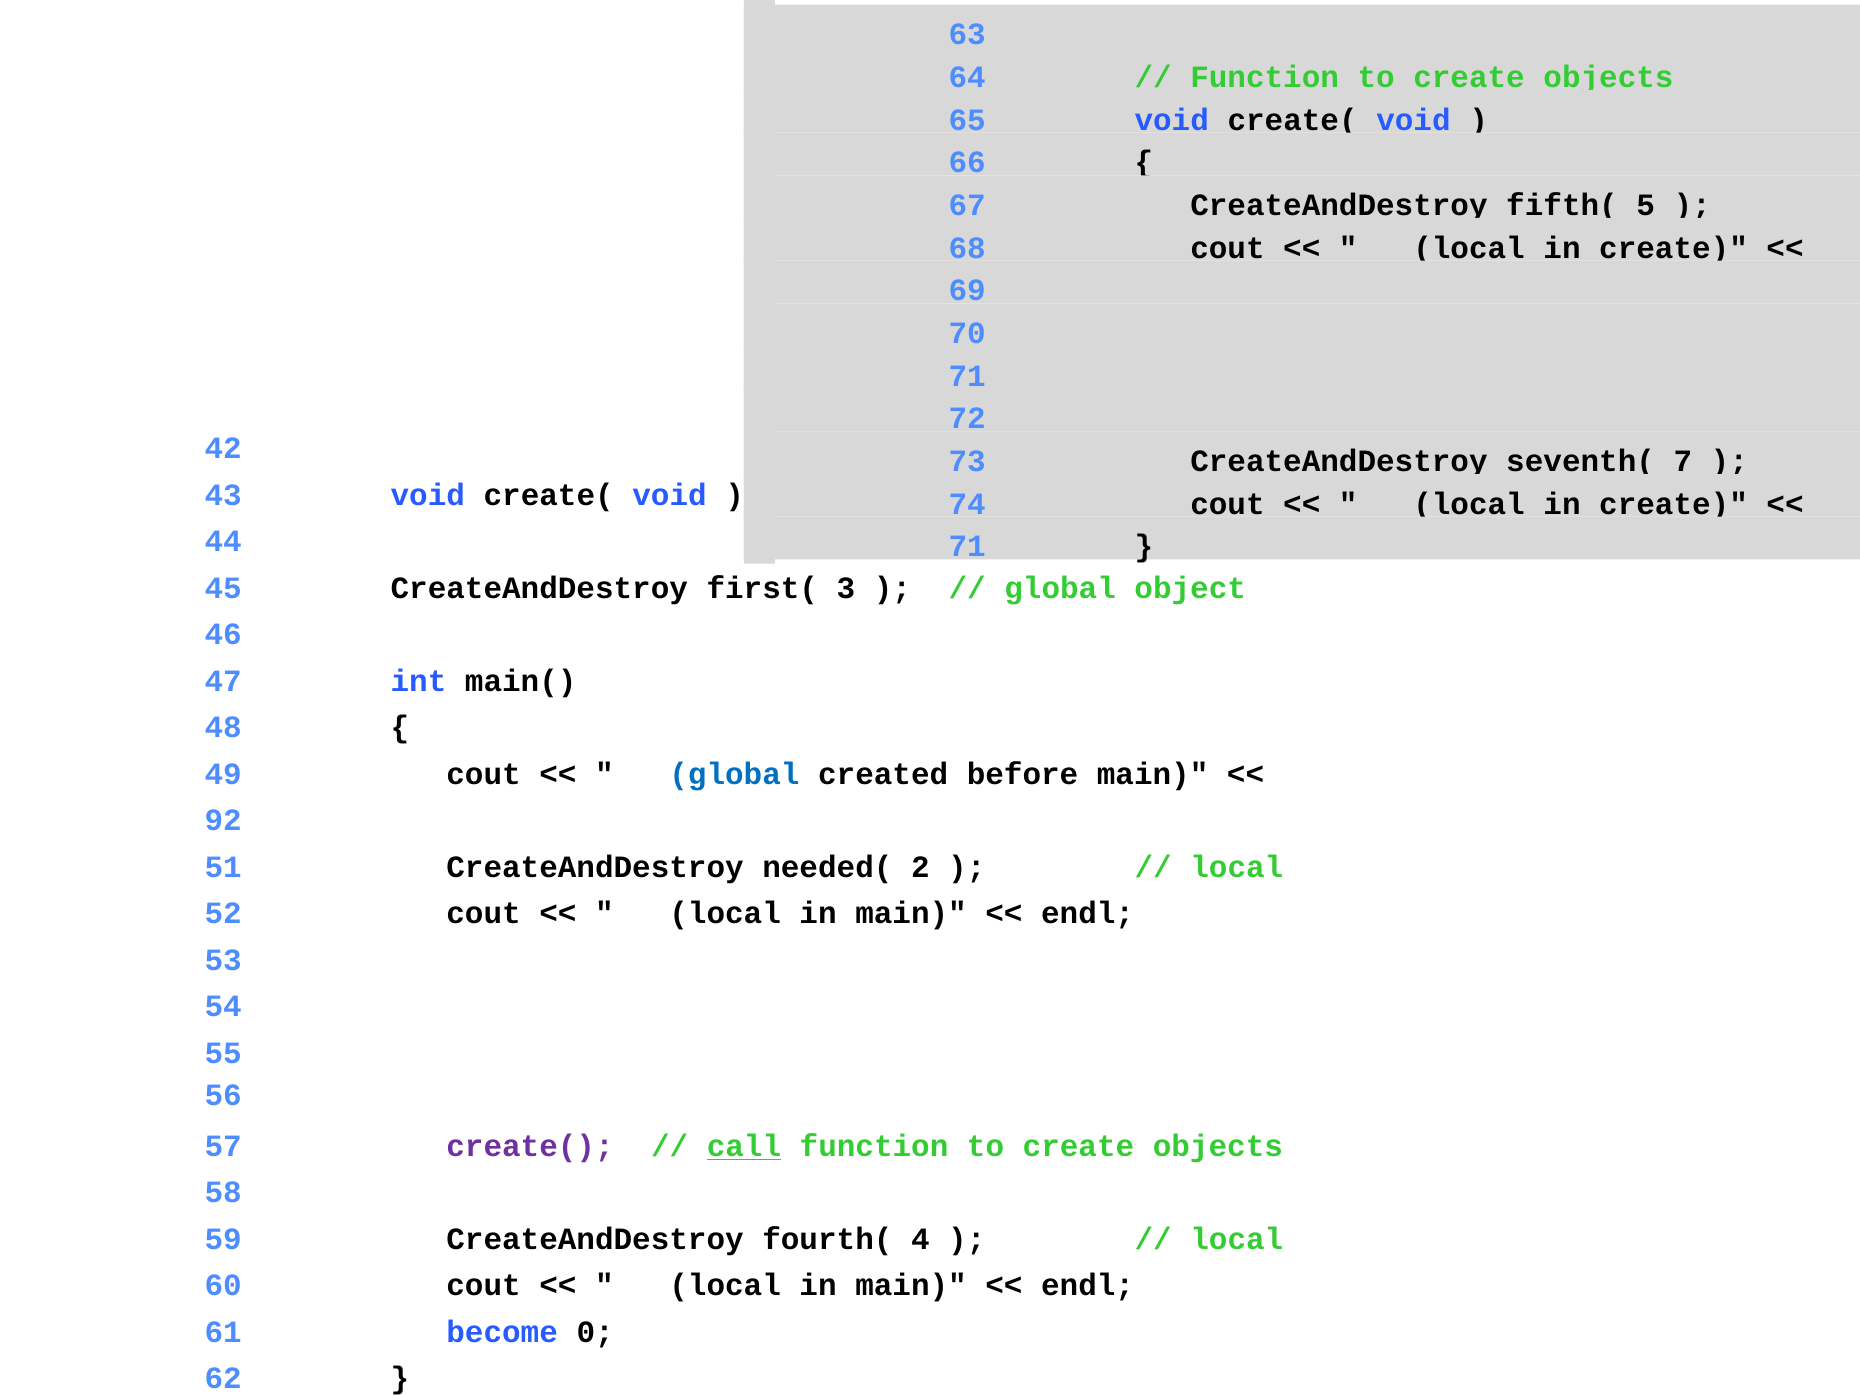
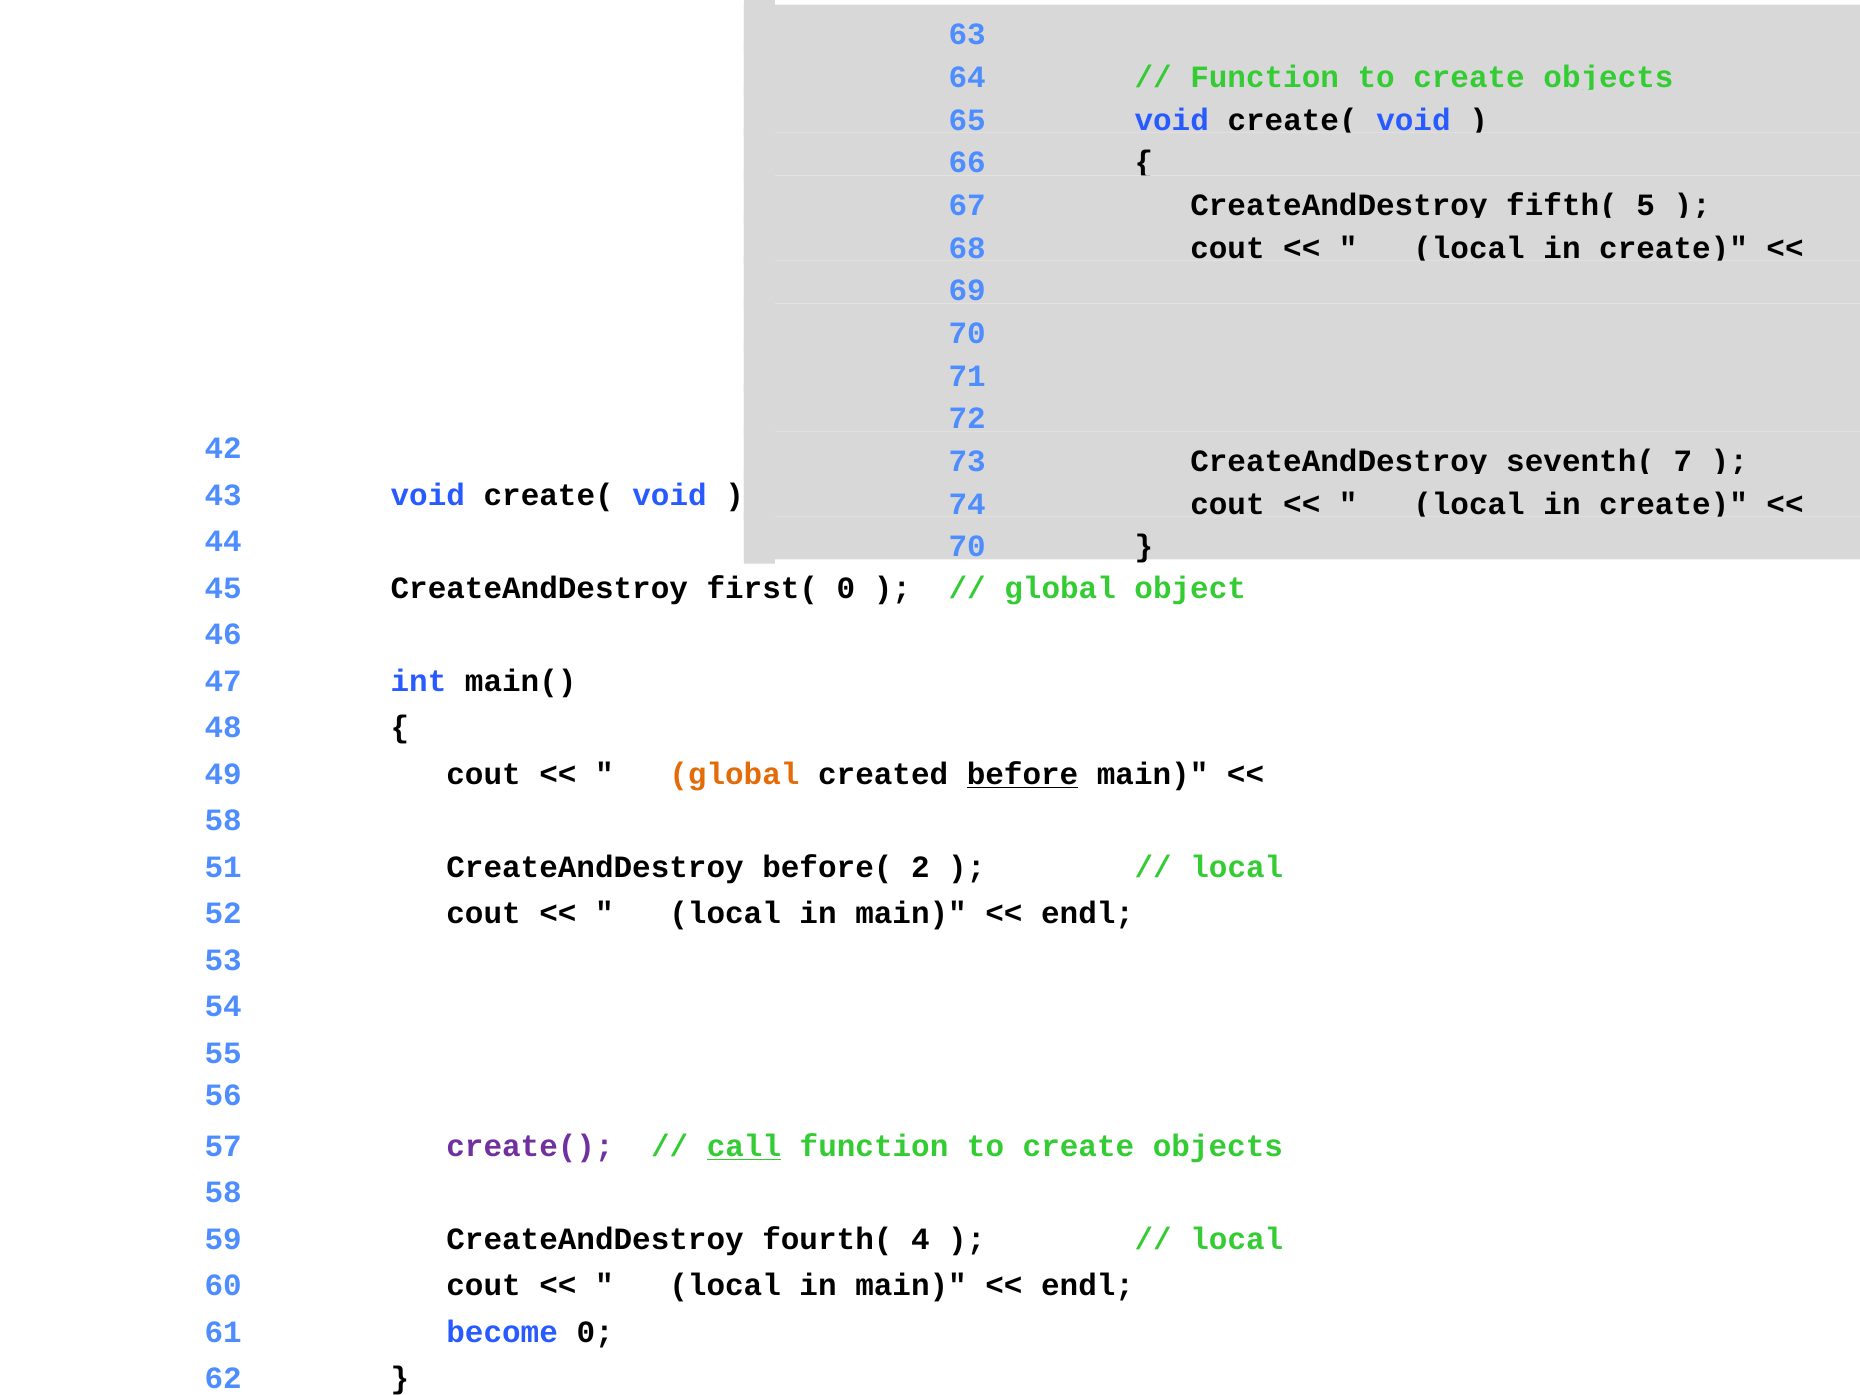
71: 71 -> 70 (967, 547)
first( 3: 3 -> 0 (846, 588)
global colour: blue -> orange (734, 774)
before underline: none -> present (1023, 774)
92: 92 -> 58 (223, 821)
needed(: needed( -> before( (827, 867)
